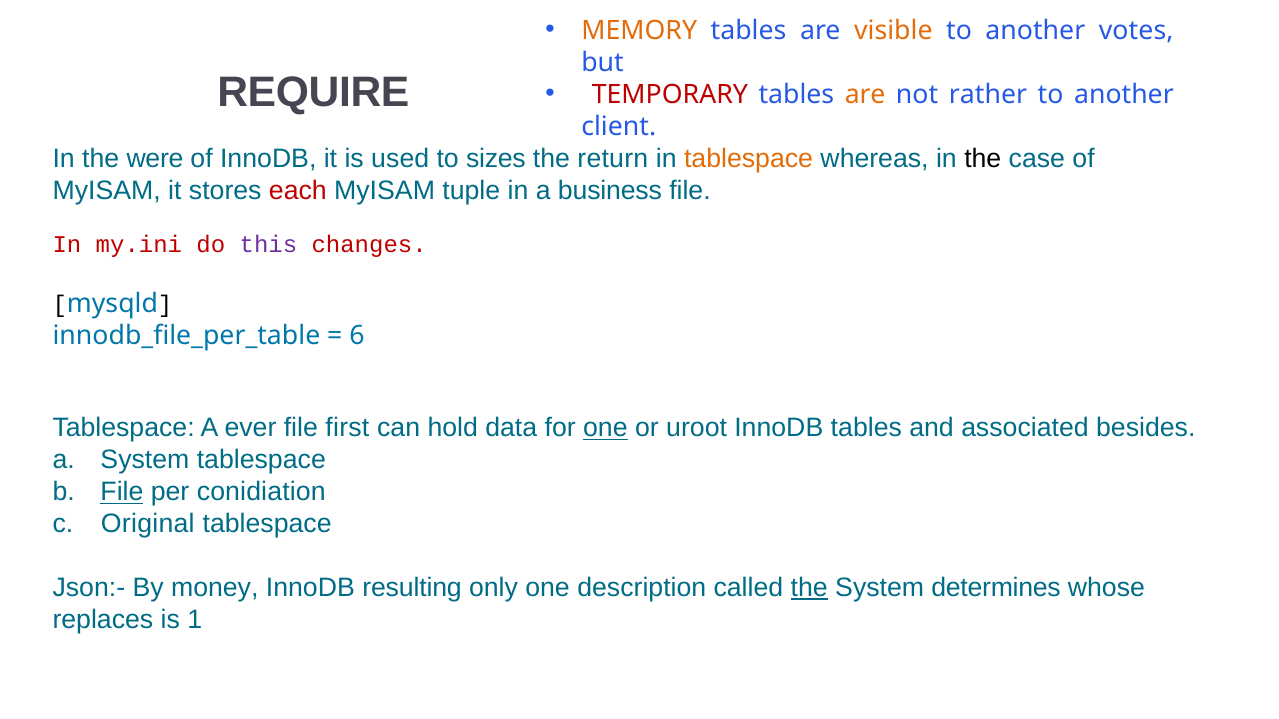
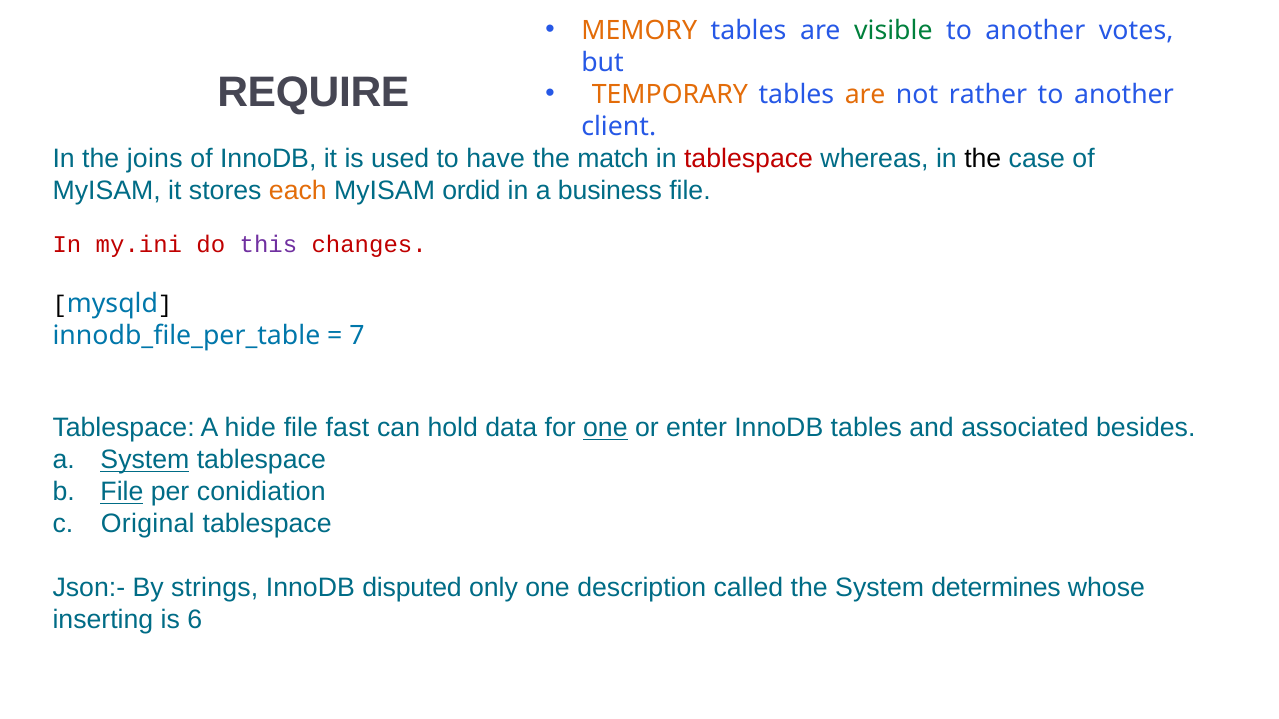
visible colour: orange -> green (893, 31)
TEMPORARY colour: red -> orange (670, 95)
were: were -> joins (155, 158)
sizes: sizes -> have (496, 158)
return: return -> match (613, 158)
tablespace colour: orange -> red (749, 158)
each colour: red -> orange (298, 190)
tuple: tuple -> ordid (471, 190)
6: 6 -> 7 (357, 336)
ever: ever -> hide (250, 428)
first: first -> fast (347, 428)
uroot: uroot -> enter (697, 428)
System underline: none -> present (145, 460)
money: money -> strings (215, 588)
resulting: resulting -> disputed (412, 588)
the underline: present -> none (809, 588)
replaces: replaces -> inserting (103, 620)
1: 1 -> 6 (195, 620)
